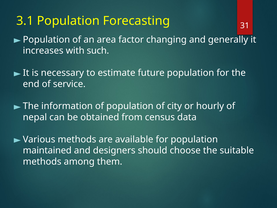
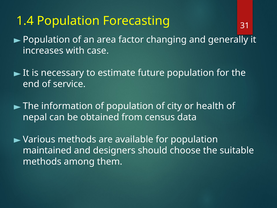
3.1: 3.1 -> 1.4 (25, 21)
such: such -> case (98, 51)
hourly: hourly -> health (210, 106)
